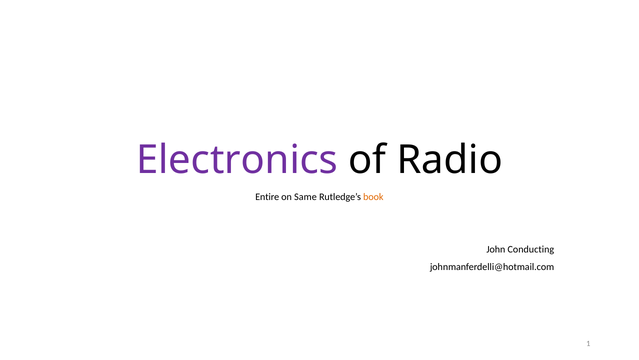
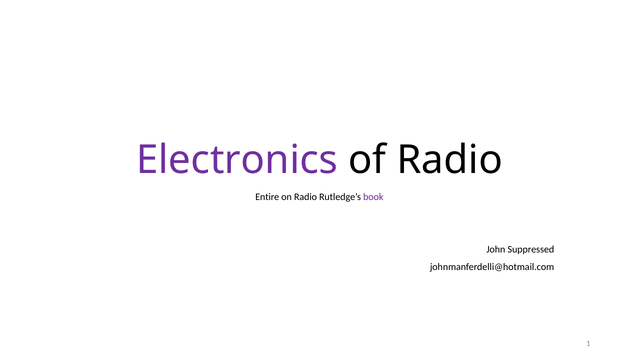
on Same: Same -> Radio (305, 197)
book colour: orange -> purple (373, 197)
Conducting: Conducting -> Suppressed (531, 249)
